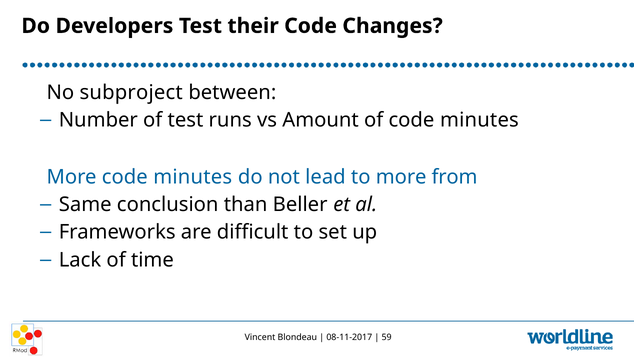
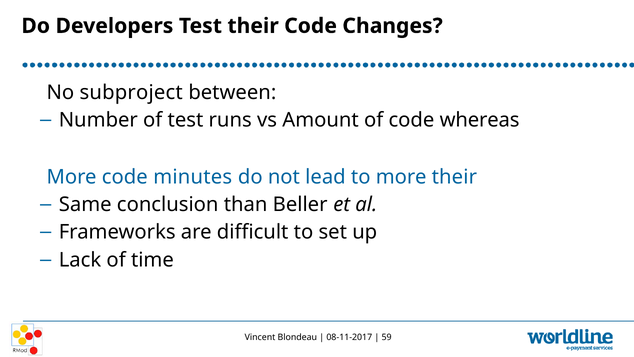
of code minutes: minutes -> whereas (480, 120)
more from: from -> their (454, 177)
